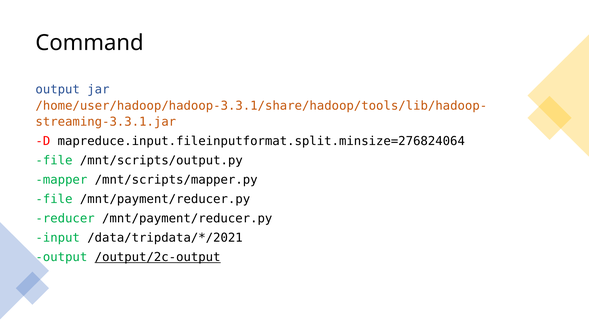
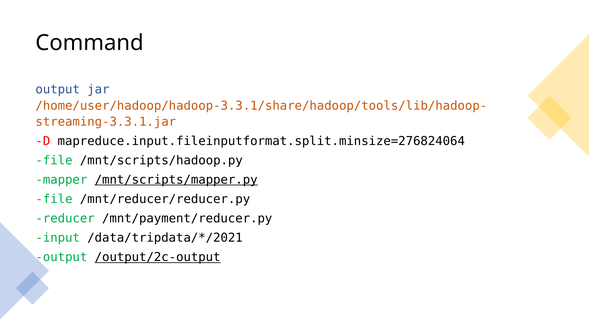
/mnt/scripts/output.py: /mnt/scripts/output.py -> /mnt/scripts/hadoop.py (161, 161)
/mnt/scripts/mapper.py underline: none -> present (176, 180)
file /mnt/payment/reducer.py: /mnt/payment/reducer.py -> /mnt/reducer/reducer.py (165, 199)
